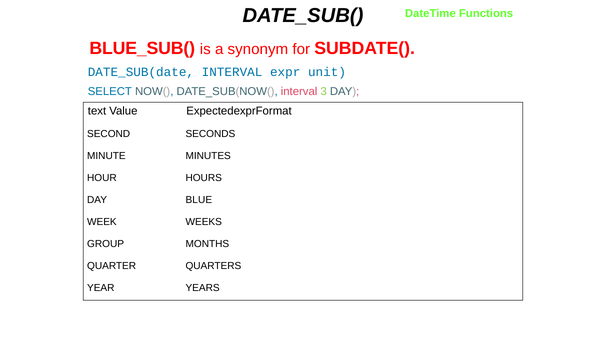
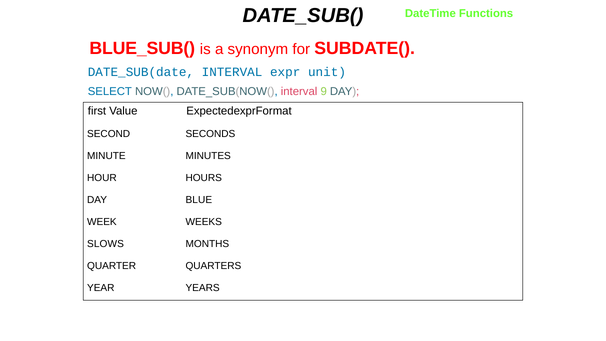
3: 3 -> 9 (324, 91)
text: text -> first (97, 111)
GROUP: GROUP -> SLOWS (105, 244)
